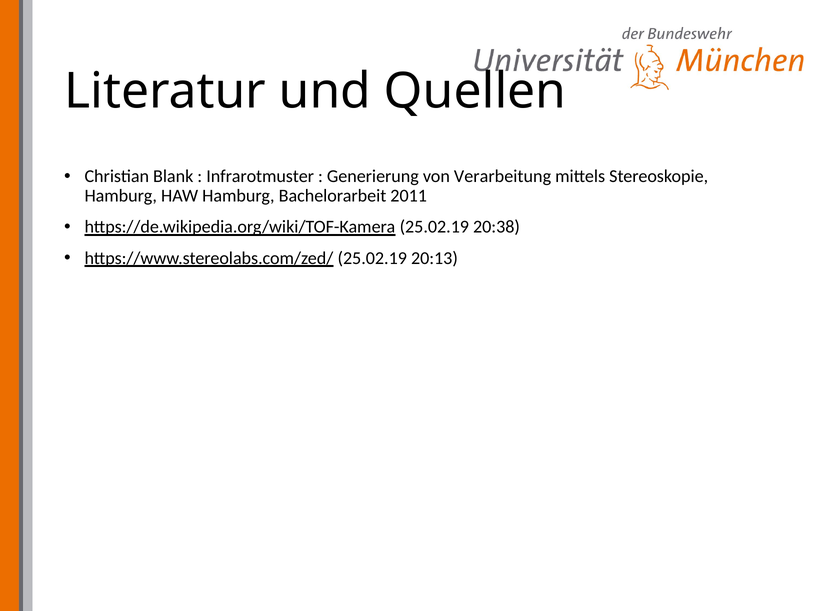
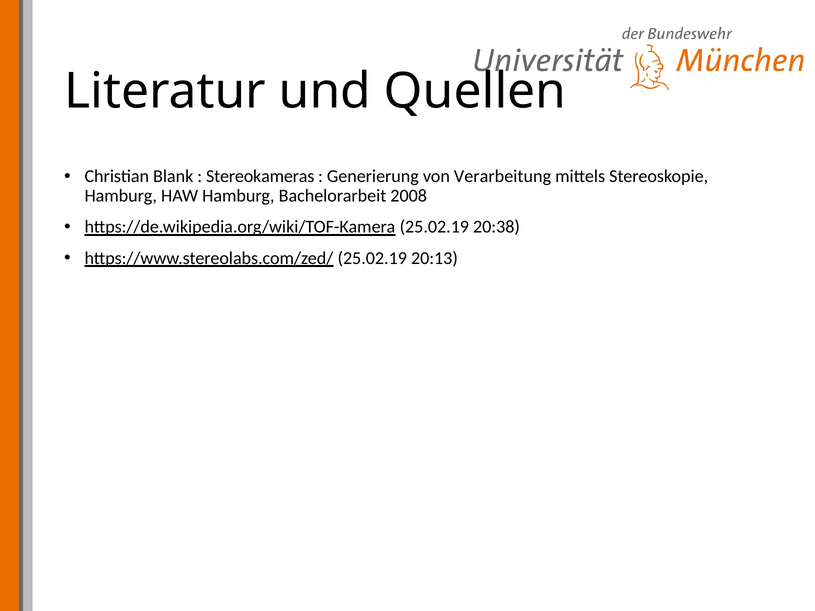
Infrarotmuster: Infrarotmuster -> Stereokameras (260, 176)
2011: 2011 -> 2008 (409, 196)
